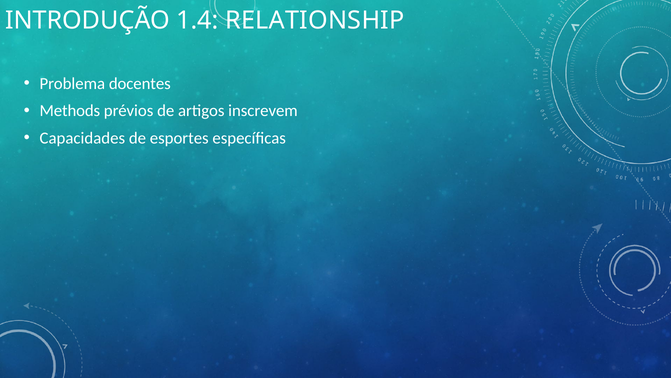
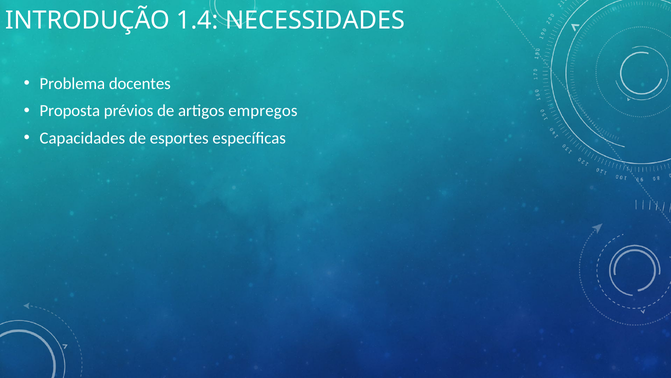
RELATIONSHIP: RELATIONSHIP -> NECESSIDADES (315, 20)
Methods: Methods -> Proposta (70, 111)
inscrevem: inscrevem -> empregos (263, 111)
